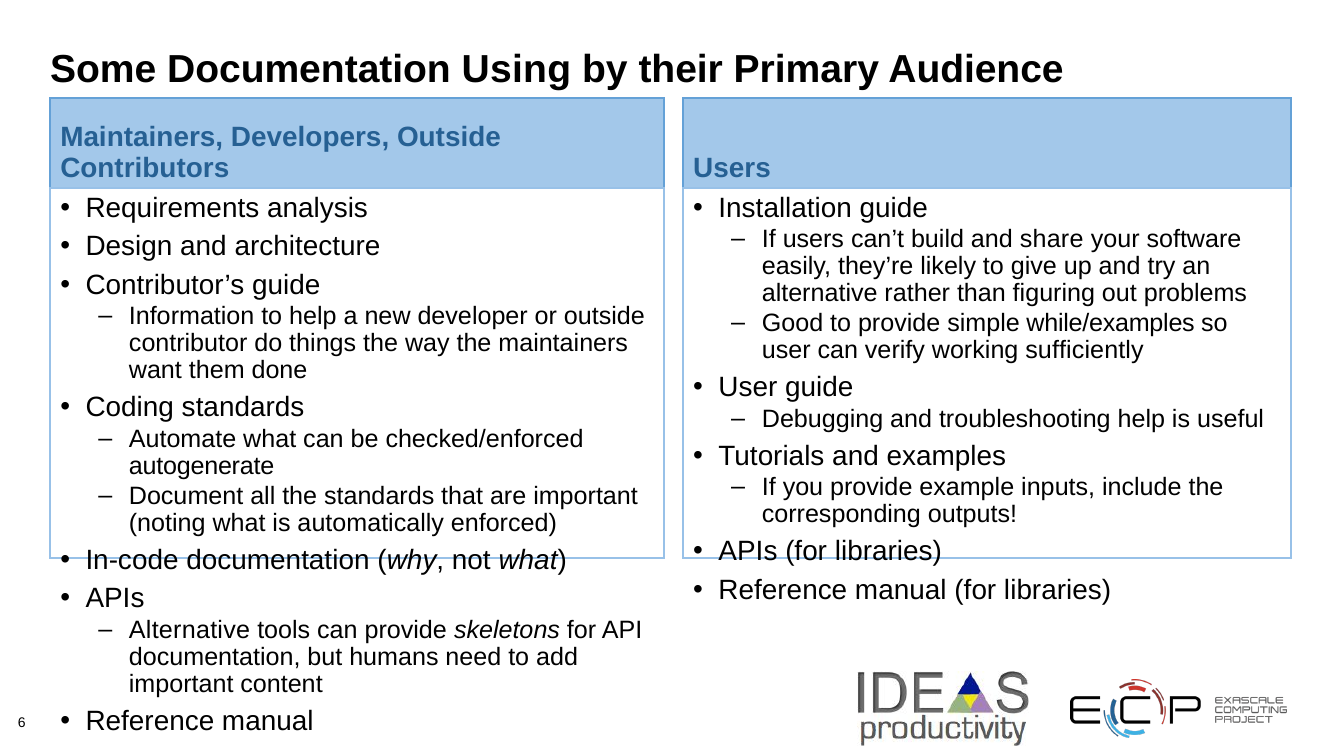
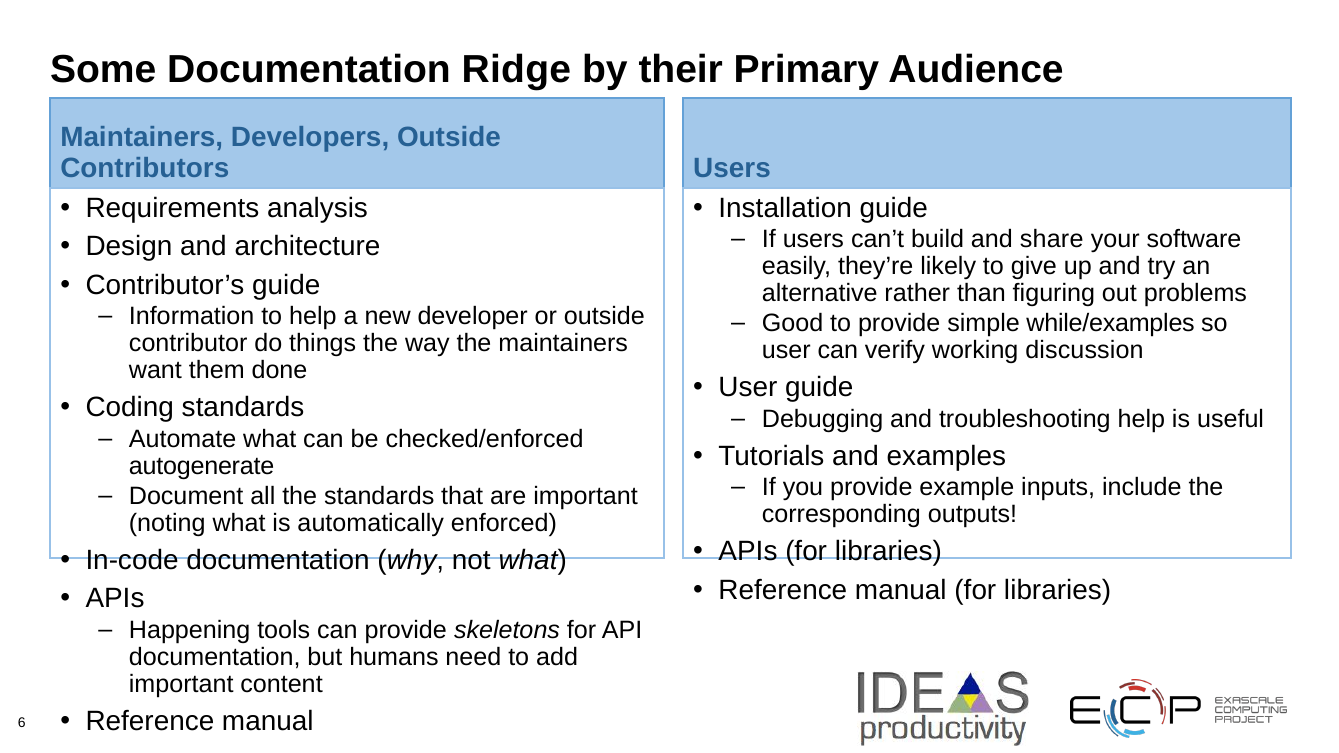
Using: Using -> Ridge (516, 69)
sufficiently: sufficiently -> discussion (1084, 351)
Alternative: Alternative -> Happening (190, 630)
